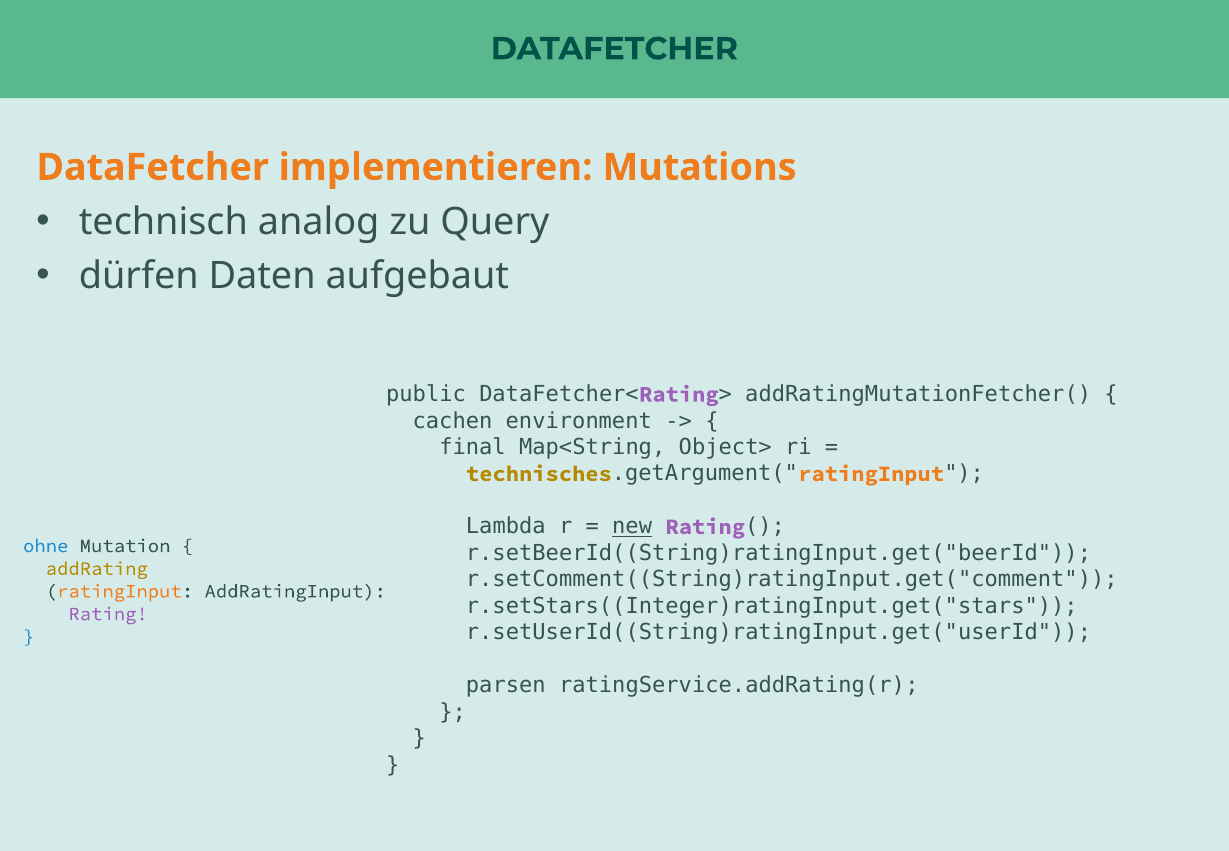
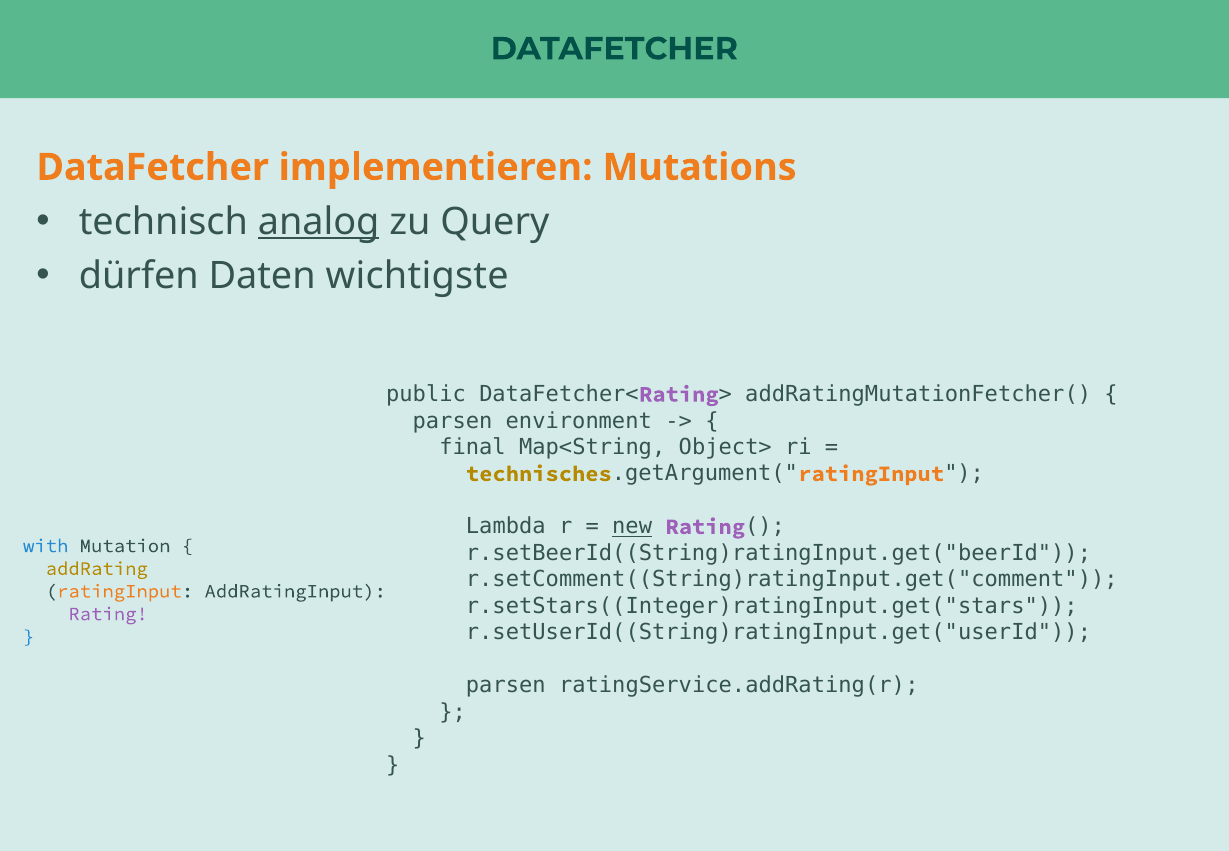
analog underline: none -> present (319, 222)
aufgebaut: aufgebaut -> wichtigste (417, 276)
cachen: cachen -> parsen (453, 421)
ohne: ohne -> with (46, 546)
